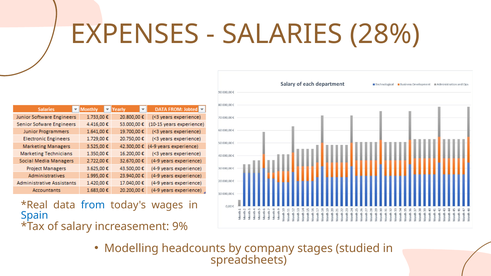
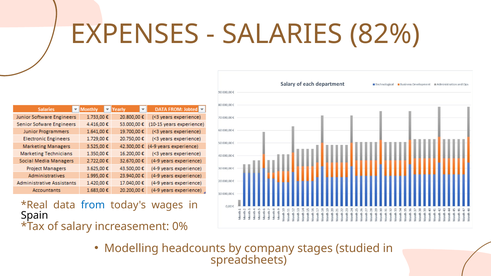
28%: 28% -> 82% (385, 34)
Spain colour: blue -> black (35, 216)
9%: 9% -> 0% (180, 226)
